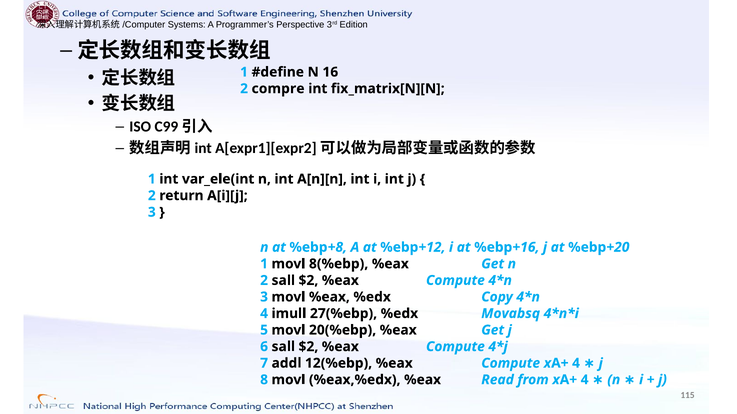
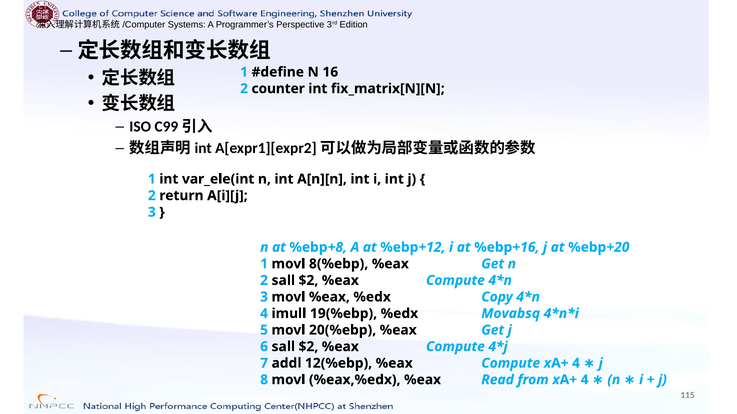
compre: compre -> counter (278, 89)
27(%ebp: 27(%ebp -> 19(%ebp (344, 314)
